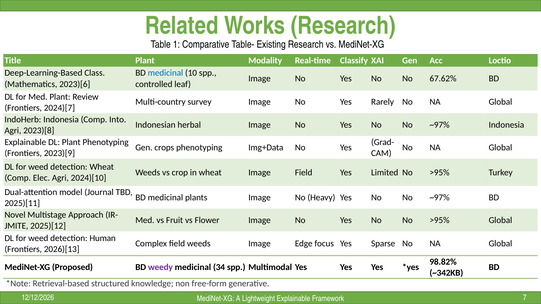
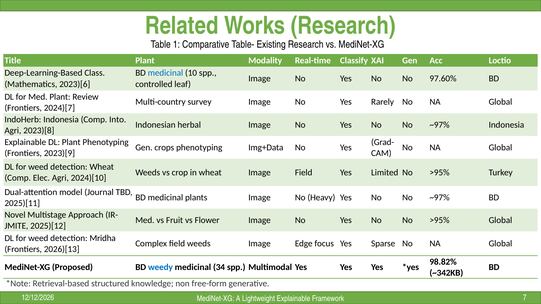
67.62%: 67.62% -> 97.60% (443, 79)
Human: Human -> Mridha (103, 238)
weedy colour: purple -> blue (160, 267)
